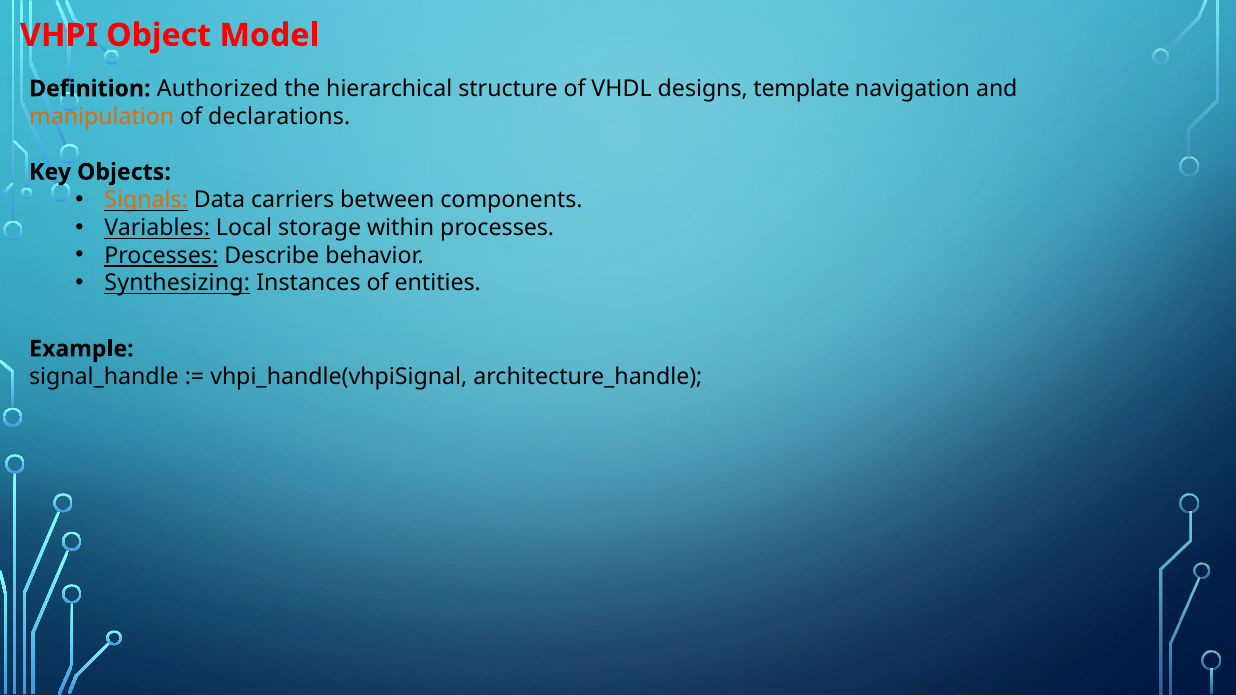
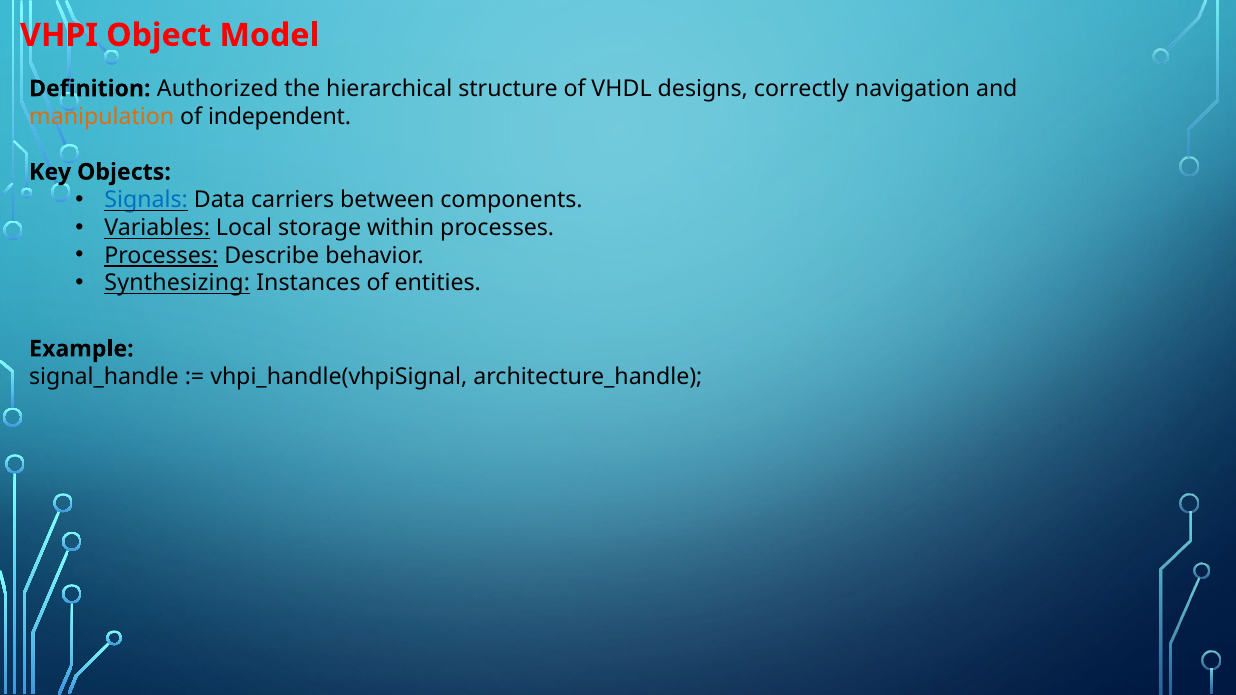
template: template -> correctly (801, 89)
declarations: declarations -> independent (280, 116)
Signals colour: orange -> blue (146, 200)
